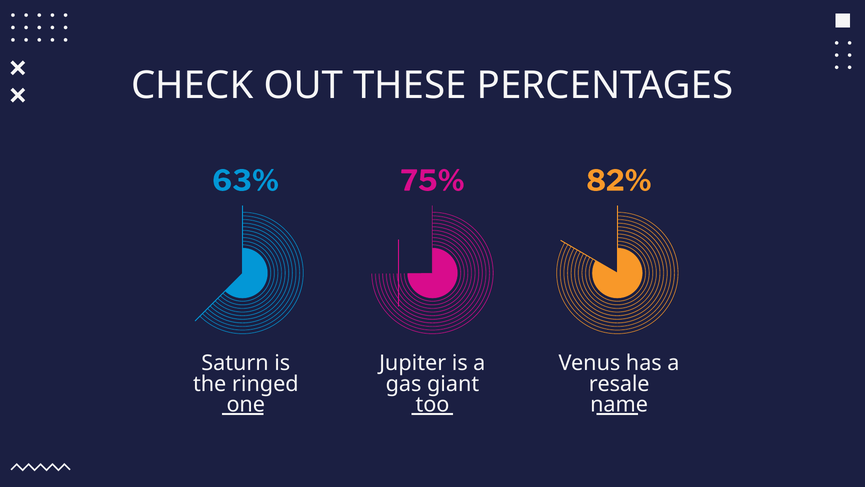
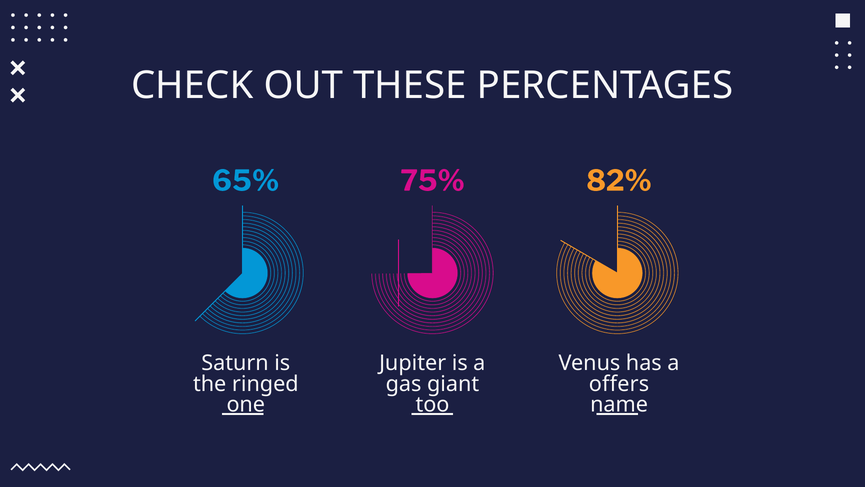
63%: 63% -> 65% (246, 181)
resale: resale -> offers (619, 384)
